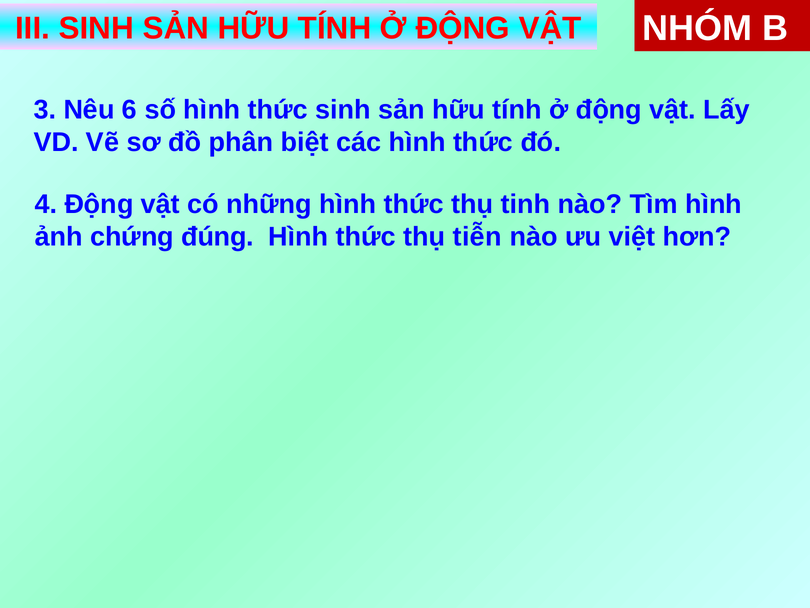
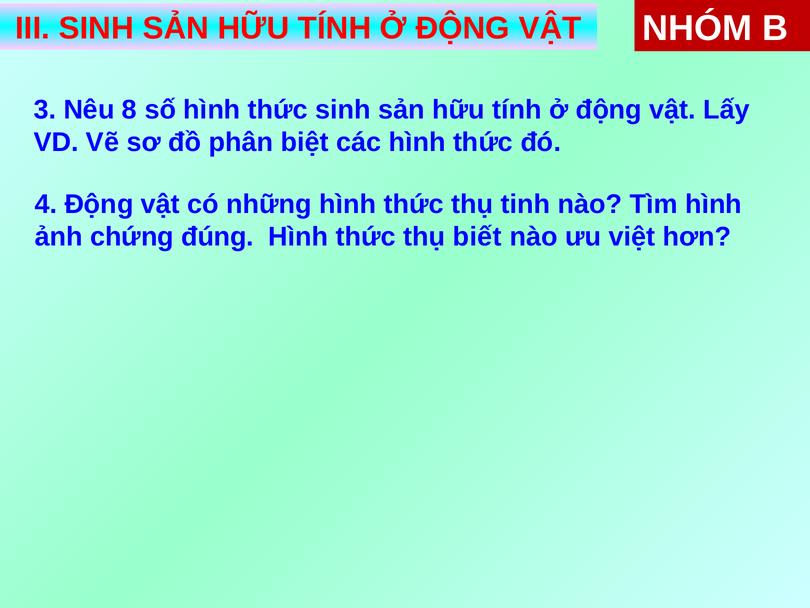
6: 6 -> 8 (129, 110)
tiễn: tiễn -> biết (477, 237)
